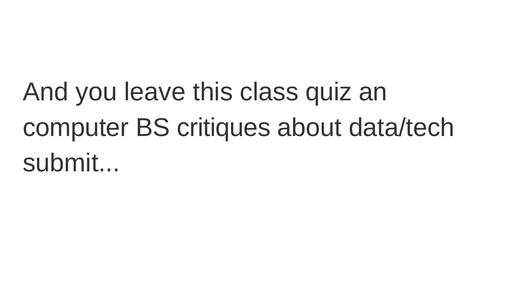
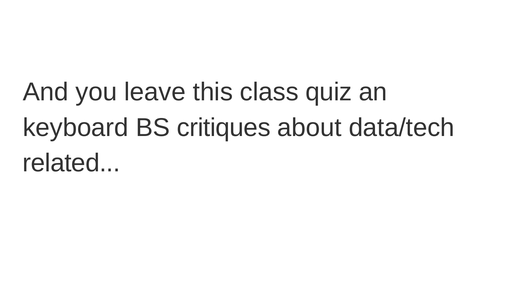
computer: computer -> keyboard (76, 127)
submit: submit -> related (71, 163)
